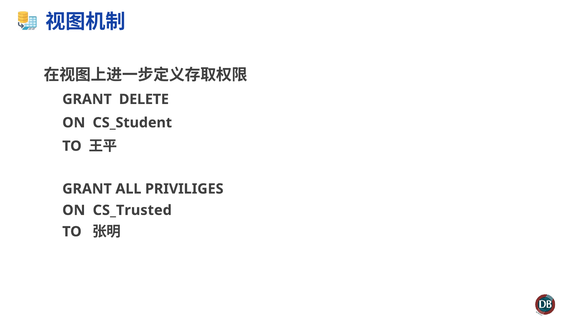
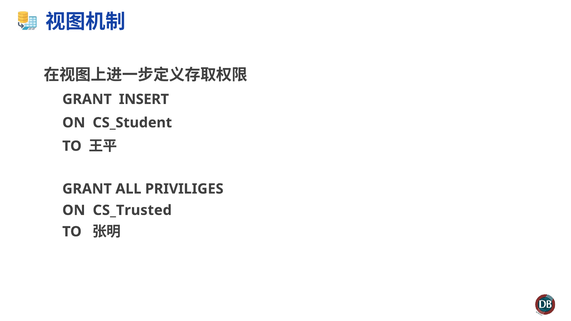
DELETE: DELETE -> INSERT (144, 99)
